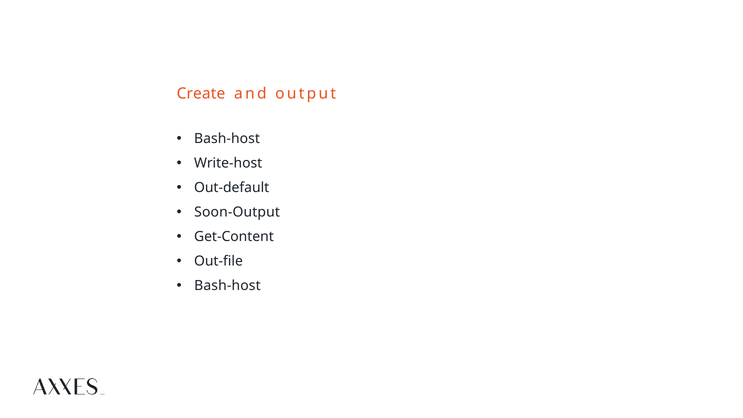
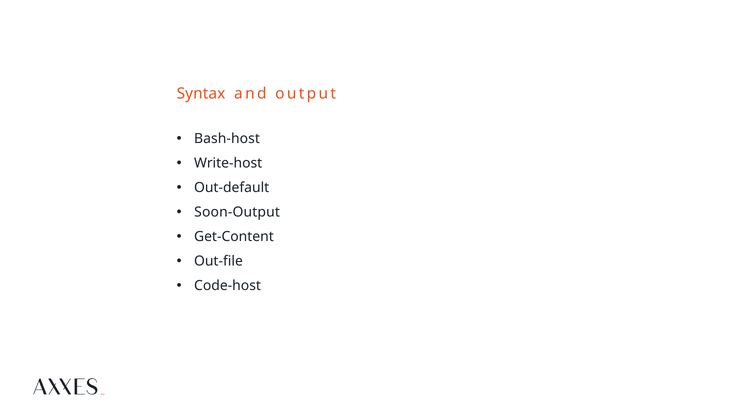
Create: Create -> Syntax (201, 94)
Bash-host: Bash-host -> Code-host (228, 286)
